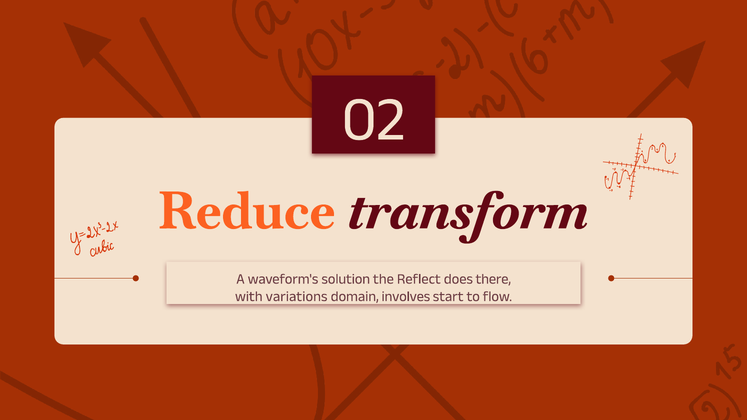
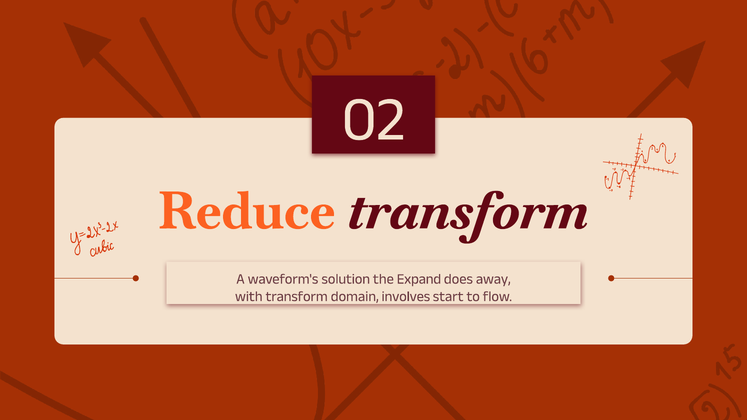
Reflect: Reflect -> Expand (419, 279)
there: there -> away (493, 279)
with variations: variations -> transform (297, 296)
